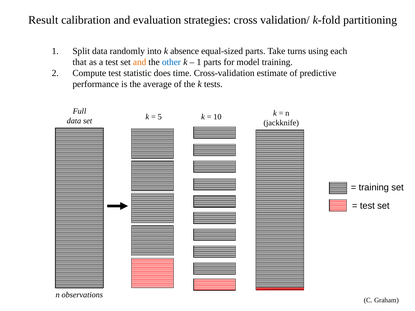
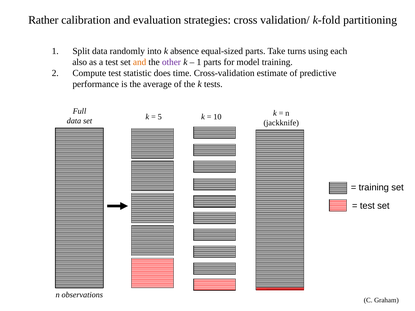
Result: Result -> Rather (43, 20)
that: that -> also (80, 62)
other colour: blue -> purple (171, 62)
